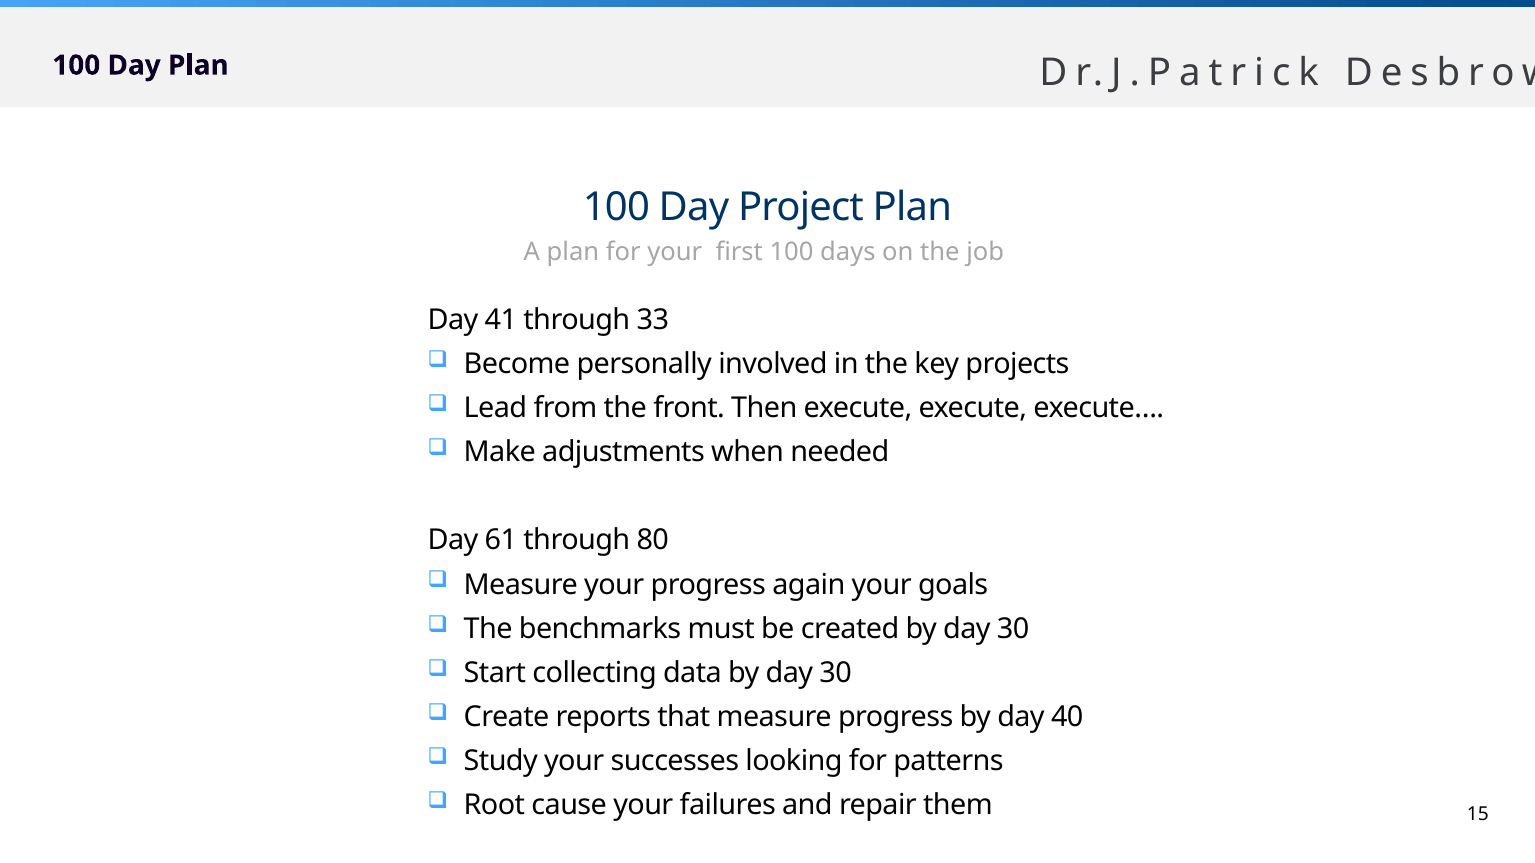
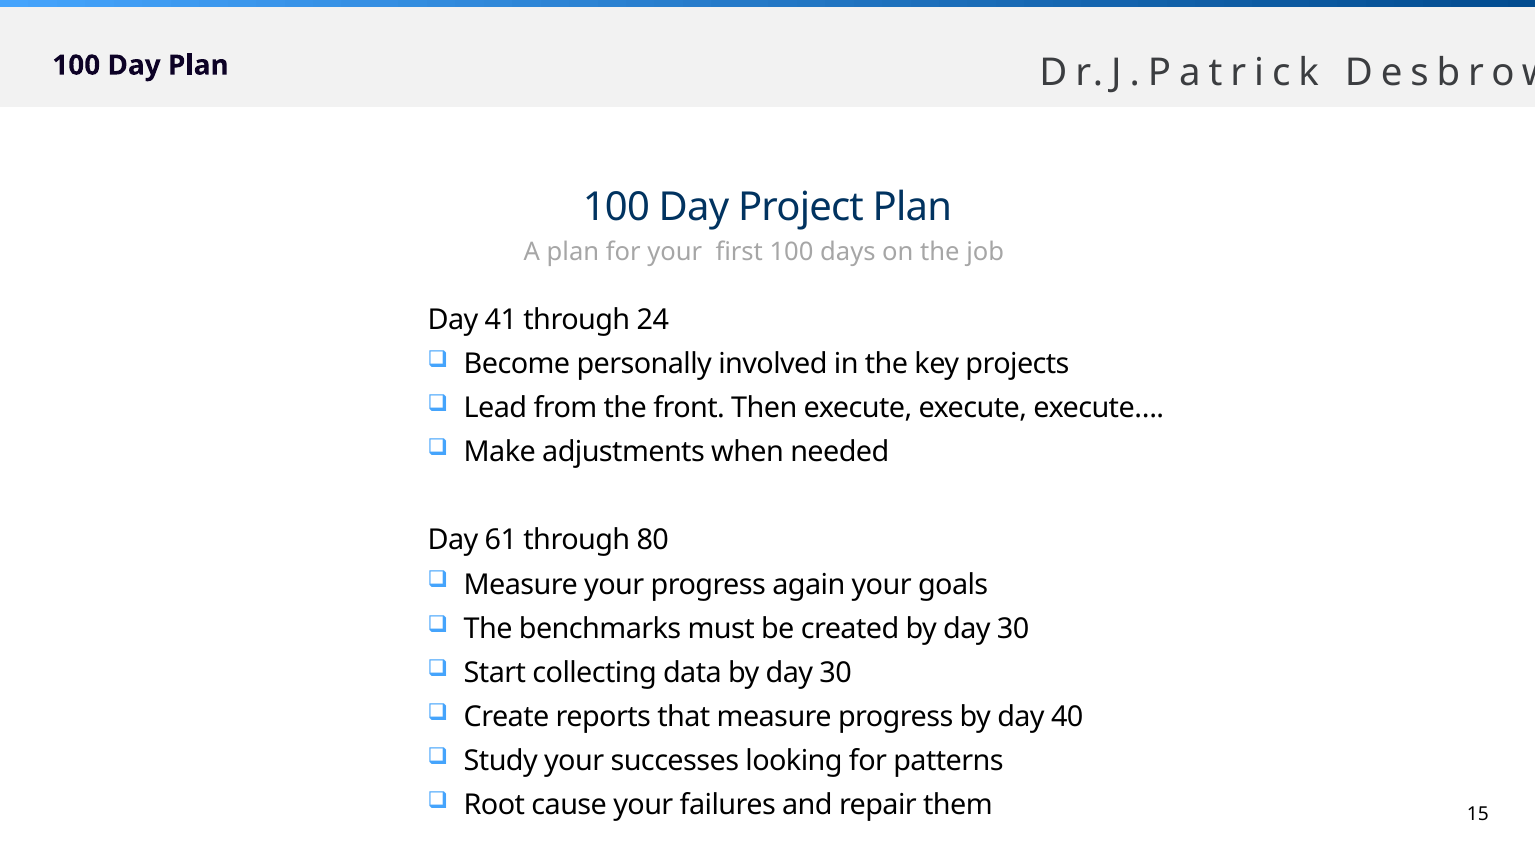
33: 33 -> 24 (653, 320)
